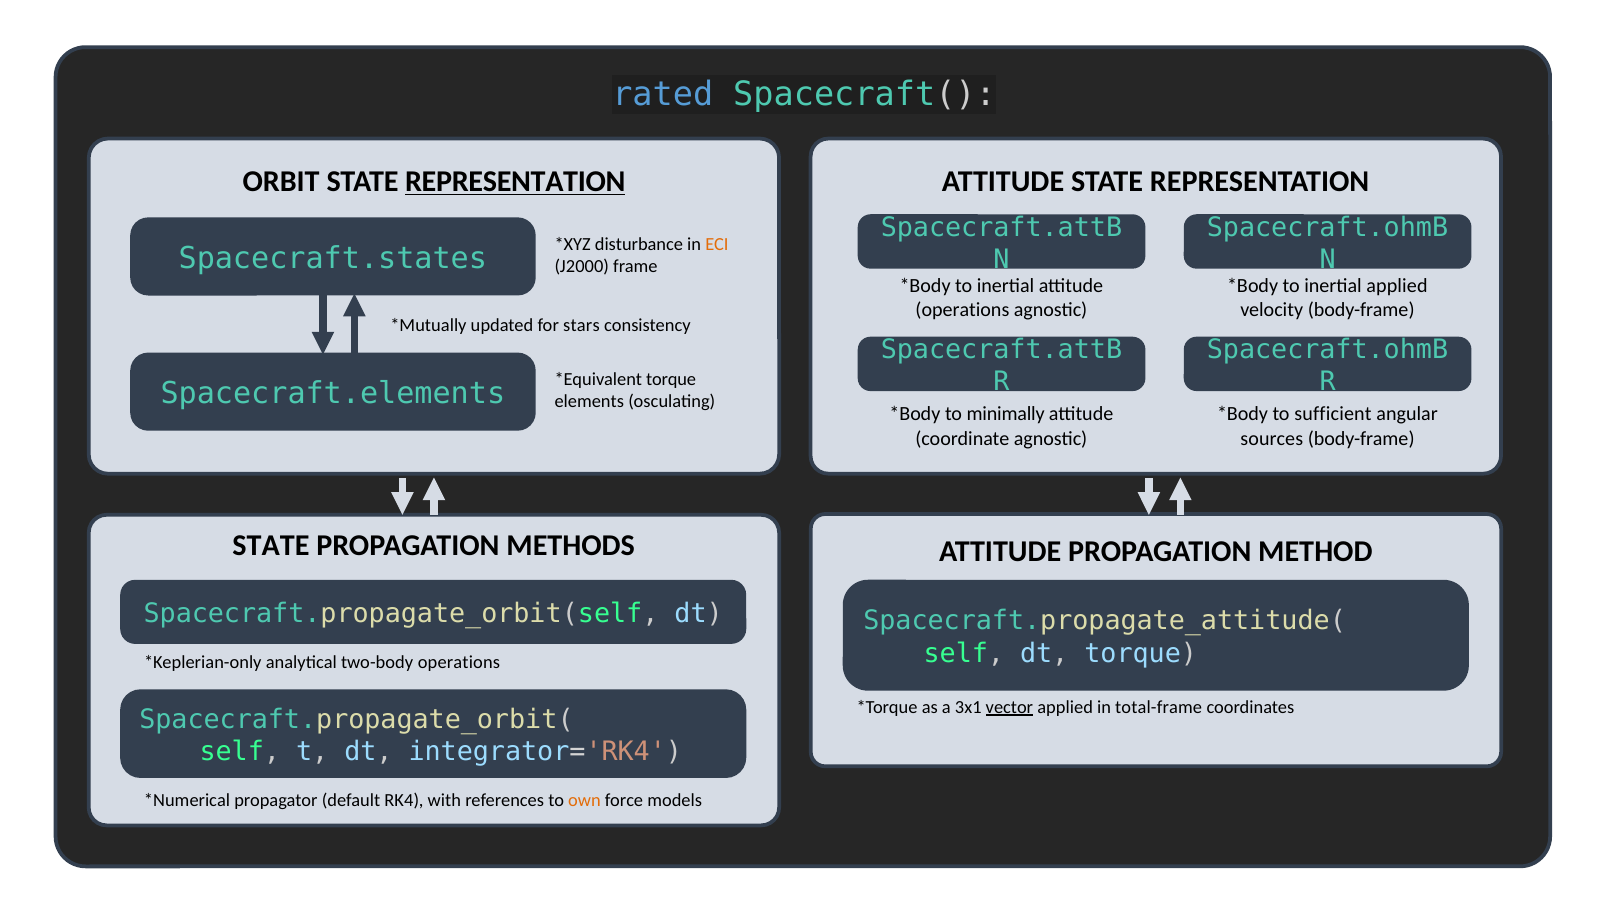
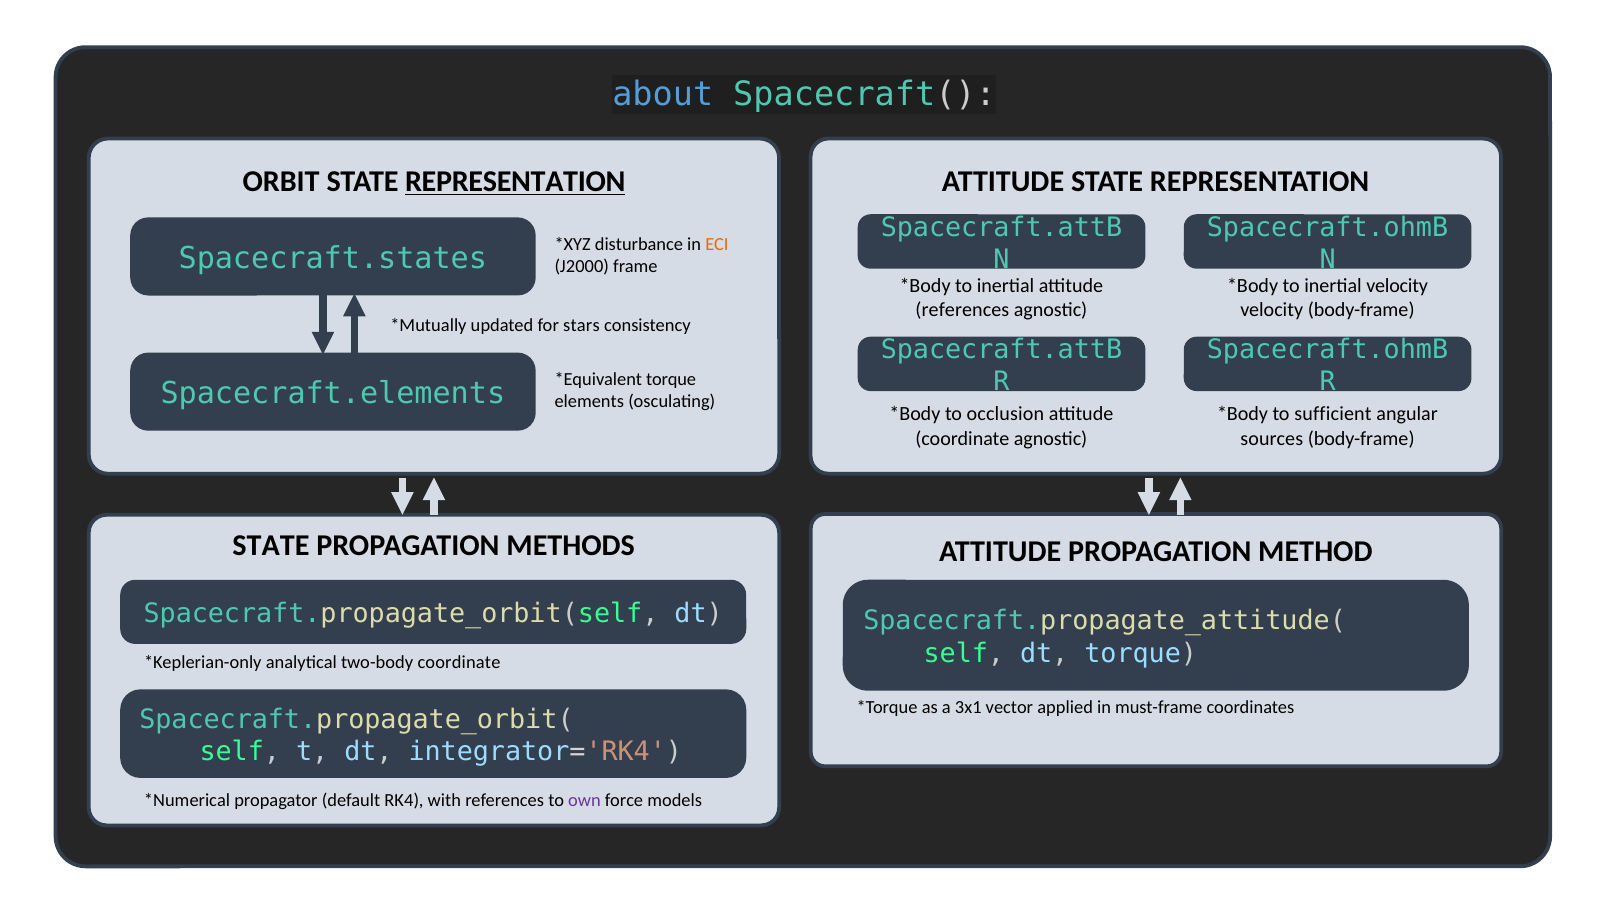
rated: rated -> about (663, 95)
inertial applied: applied -> velocity (1397, 286)
operations: operations -> references (962, 310)
minimally: minimally -> occlusion (1005, 414)
two-body operations: operations -> coordinate (459, 662)
vector underline: present -> none (1009, 707)
total-frame: total-frame -> must-frame (1159, 707)
own colour: orange -> purple (585, 800)
